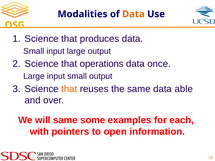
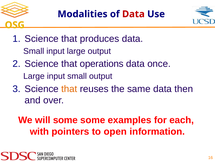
Data colour: orange -> red (133, 14)
able: able -> then (184, 89)
will same: same -> some (65, 120)
